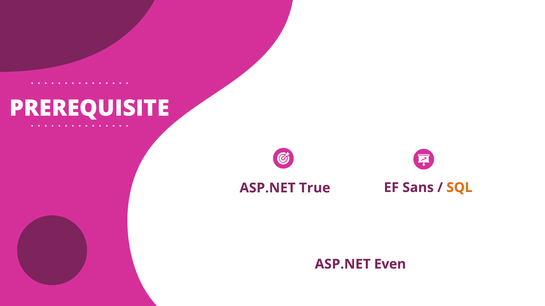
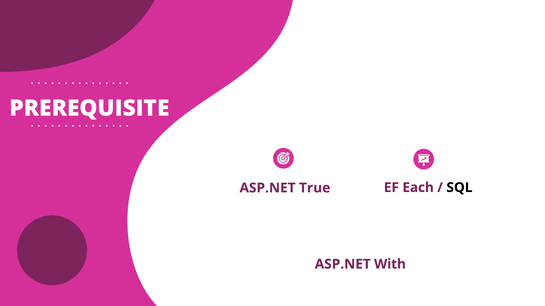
Sans: Sans -> Each (418, 188)
SQL colour: orange -> black (459, 188)
Even: Even -> With (390, 265)
